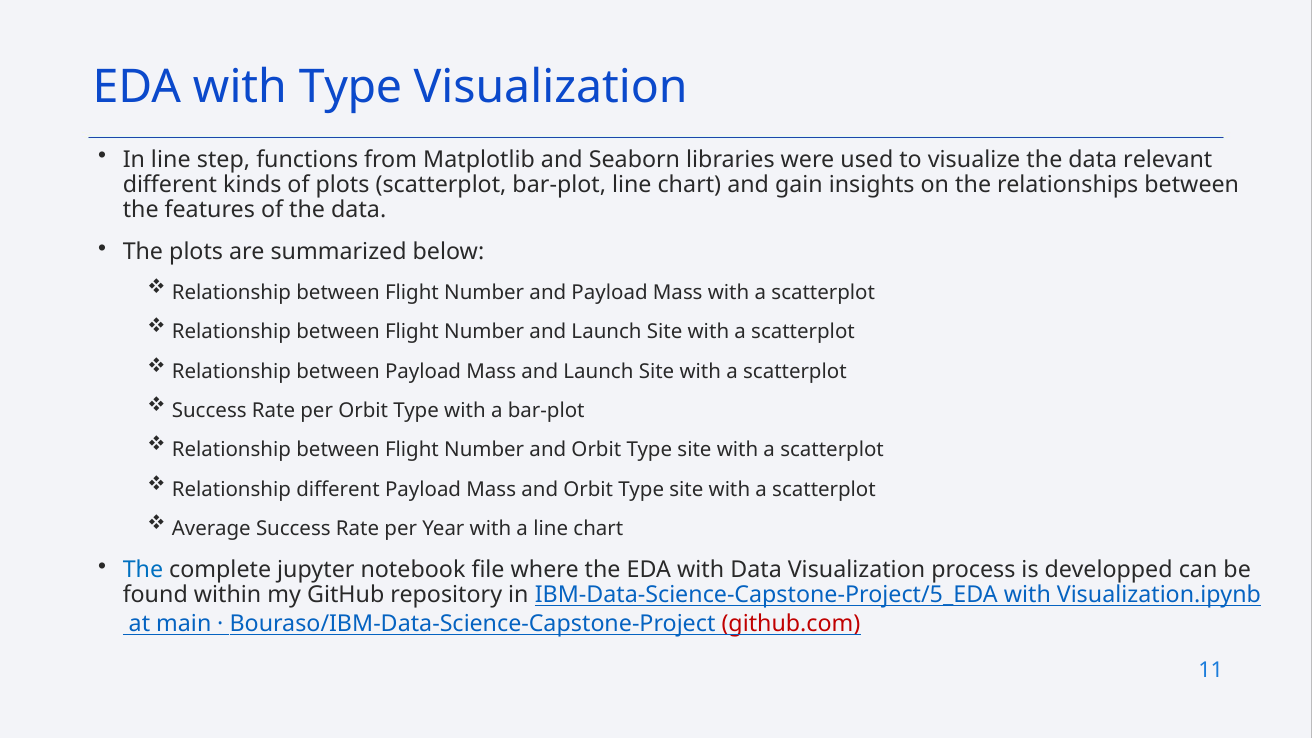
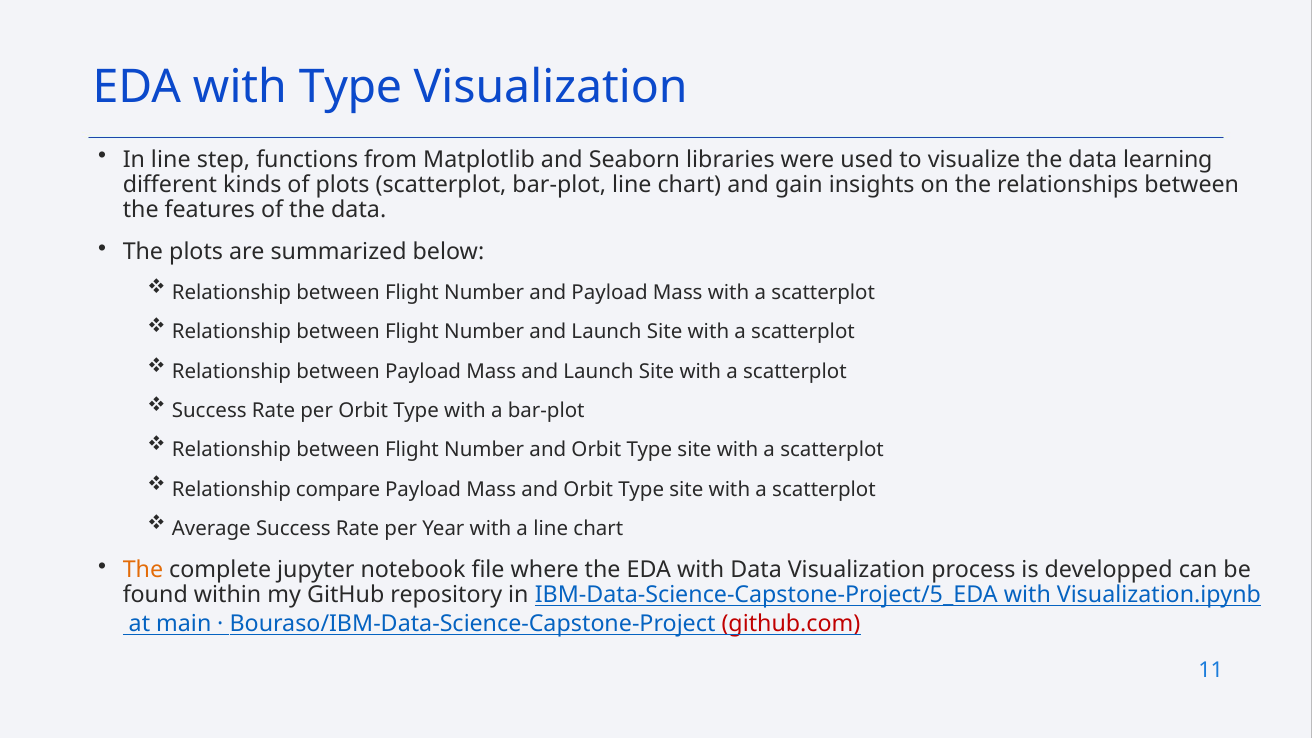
relevant: relevant -> learning (1168, 160)
Relationship different: different -> compare (338, 489)
The colour: blue -> orange (143, 570)
